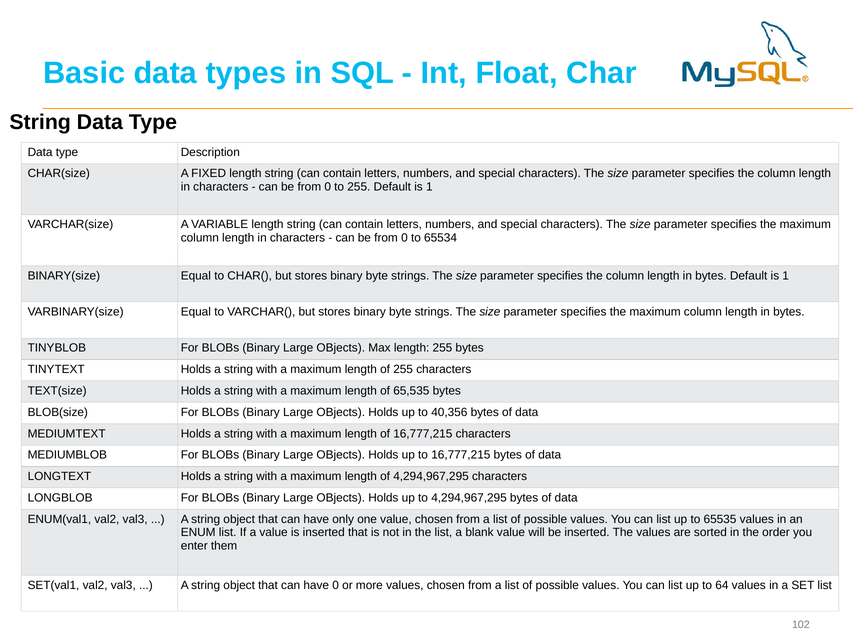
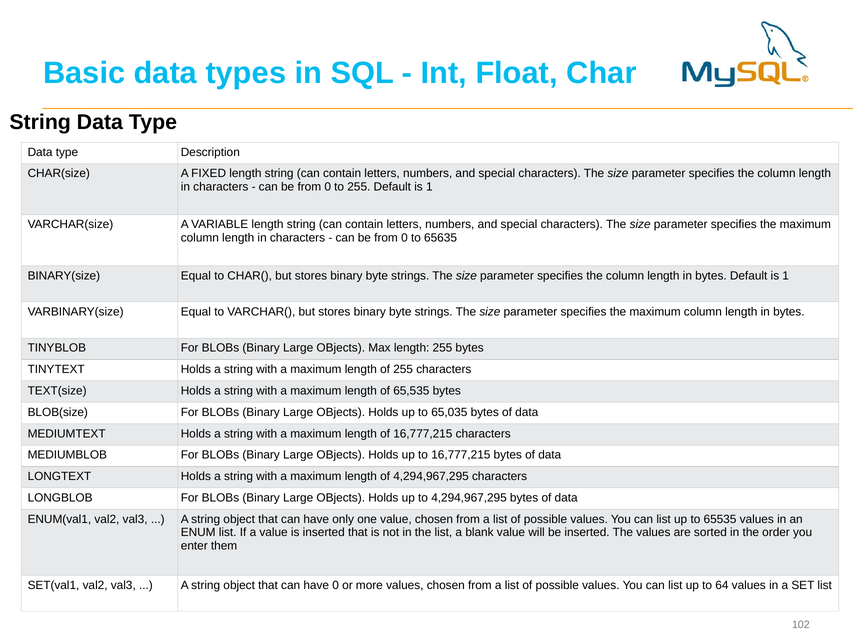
65534: 65534 -> 65635 (441, 238)
40,356: 40,356 -> 65,035 (449, 412)
